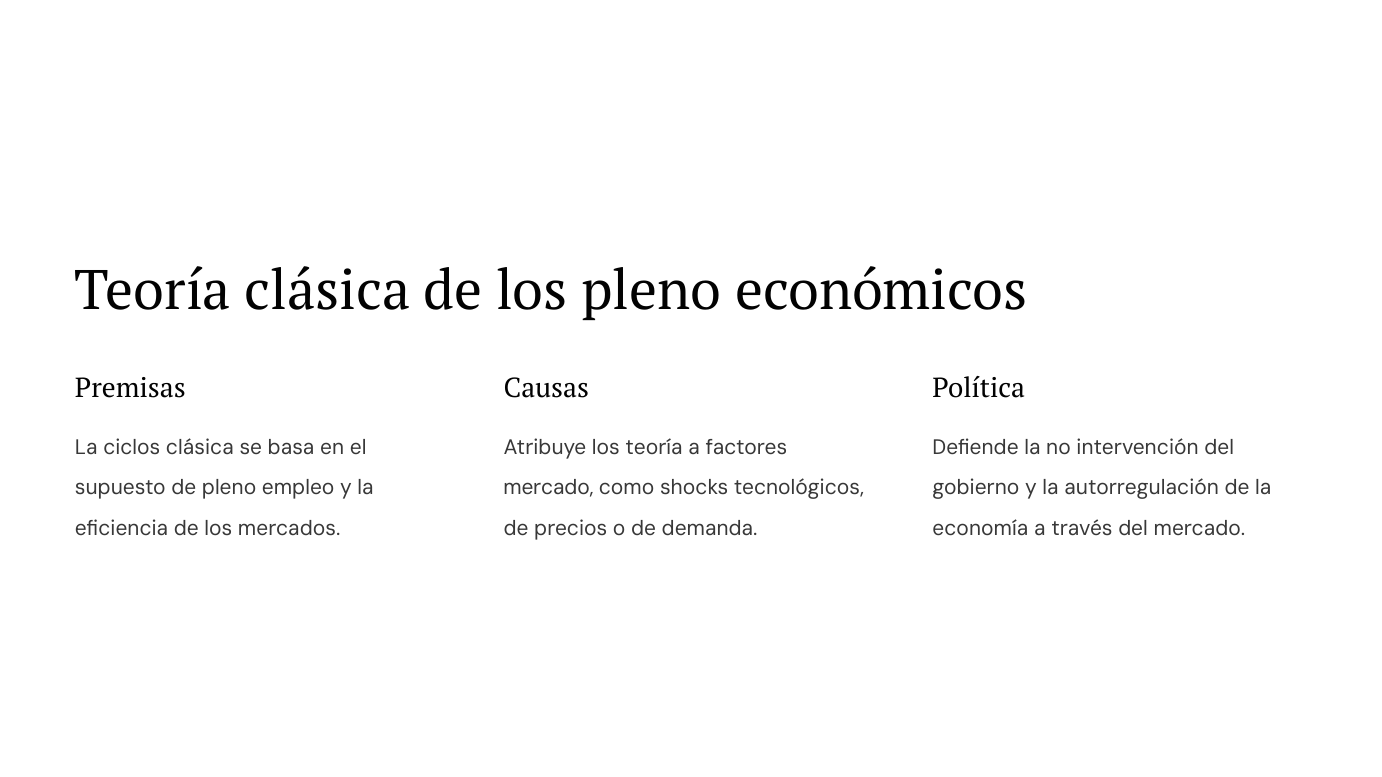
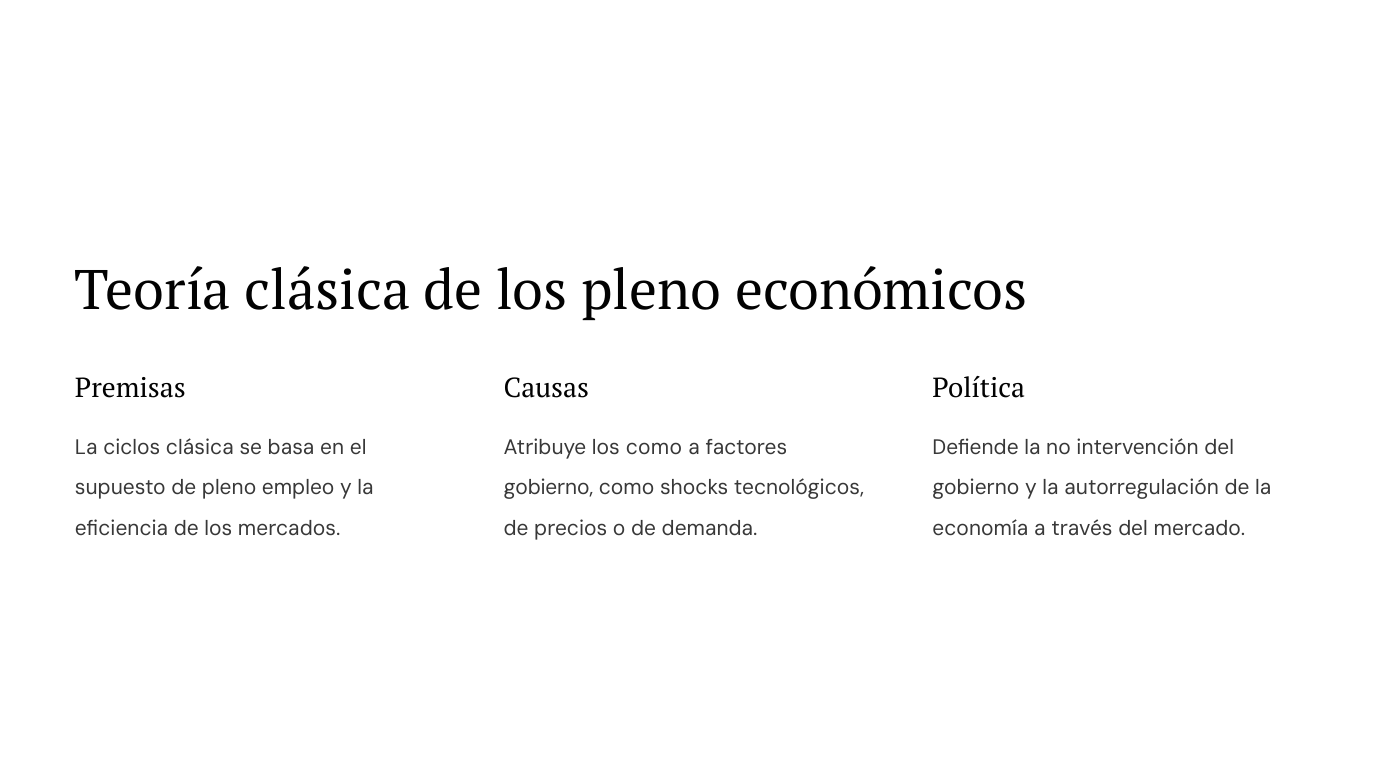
los teoría: teoría -> como (654, 447)
mercado: mercado -> gobierno (549, 488)
